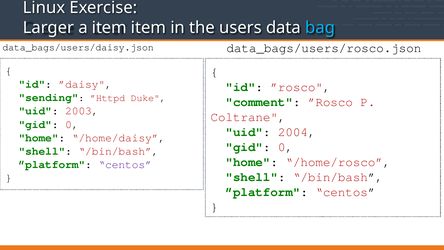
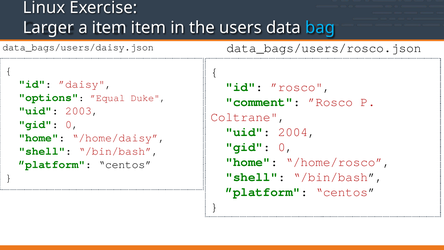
sending: sending -> options (49, 98)
”Httpd: ”Httpd -> ”Equal (108, 98)
centos colour: purple -> black (125, 164)
